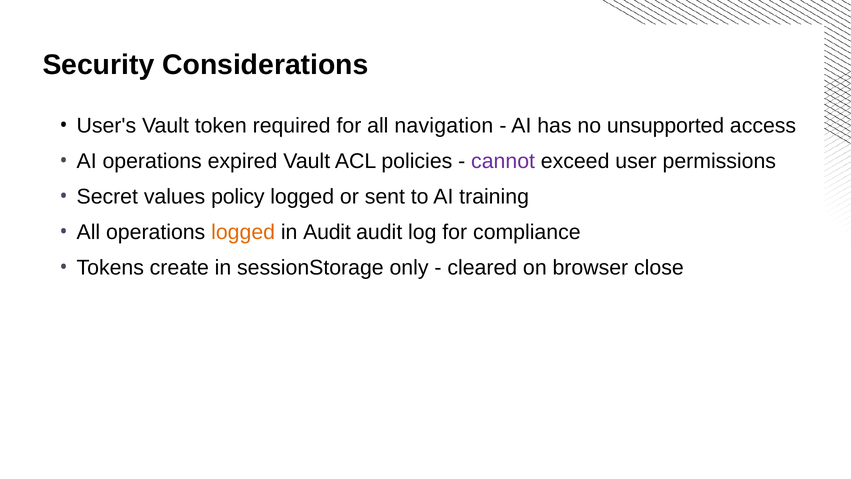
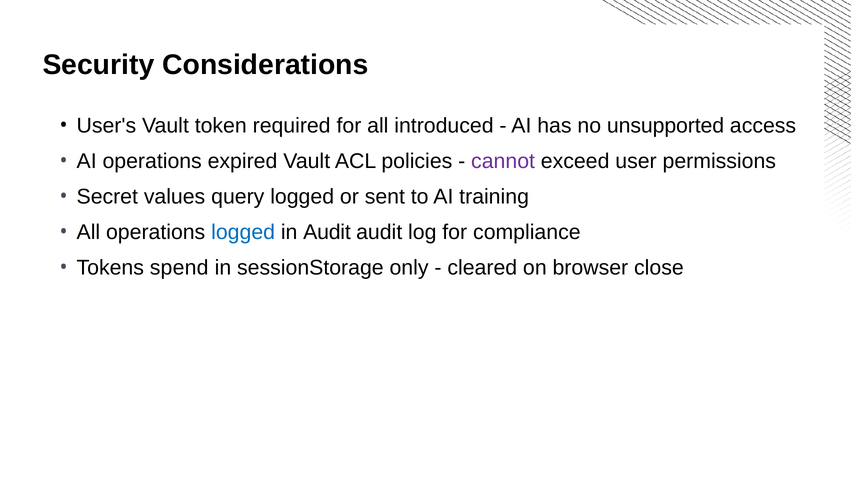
navigation: navigation -> introduced (444, 126)
policy: policy -> query (238, 197)
logged colour: orange -> blue (243, 232)
create: create -> spend (179, 267)
